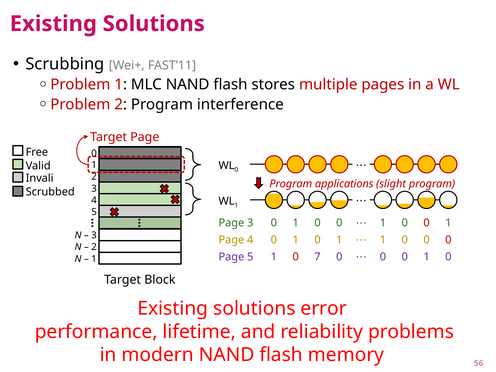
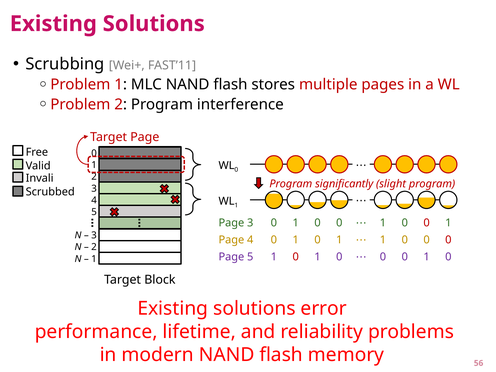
applications: applications -> significantly (344, 184)
5 1 0 7: 7 -> 1 (318, 257)
